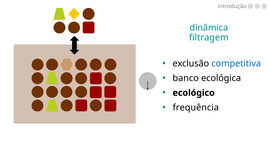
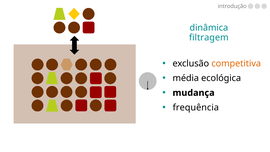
competitiva colour: blue -> orange (236, 63)
banco: banco -> média (186, 78)
ecológico: ecológico -> mudança (194, 93)
